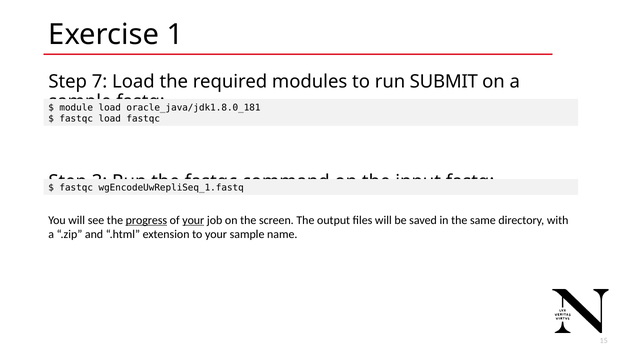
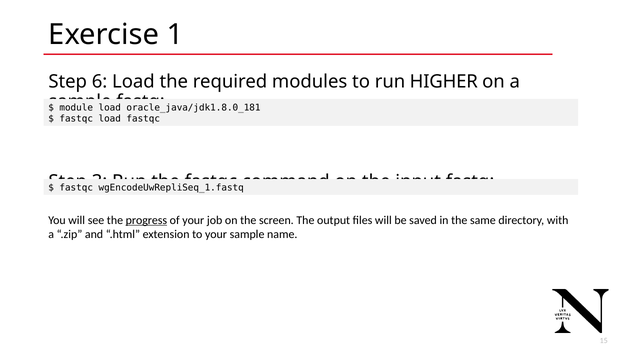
7: 7 -> 6 (100, 82)
SUBMIT: SUBMIT -> HIGHER (444, 82)
your underline: present -> none (193, 220)
